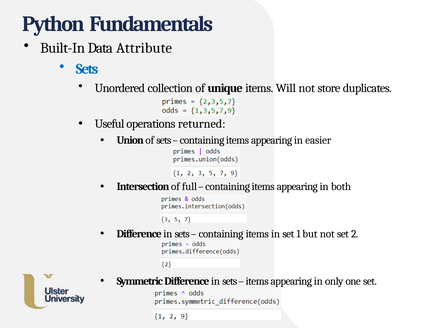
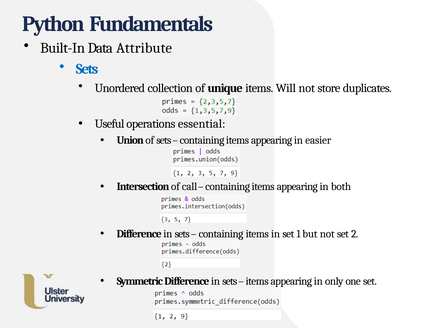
returned: returned -> essential (202, 124)
full: full -> call (190, 187)
